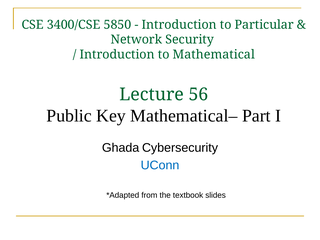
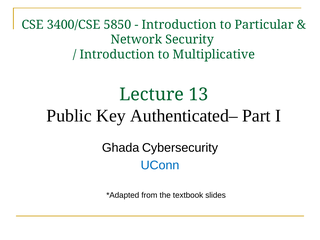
Mathematical: Mathematical -> Multiplicative (214, 55)
56: 56 -> 13 (198, 94)
Mathematical–: Mathematical– -> Authenticated– (184, 116)
